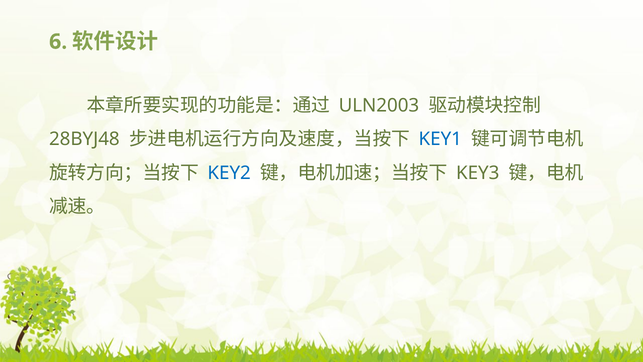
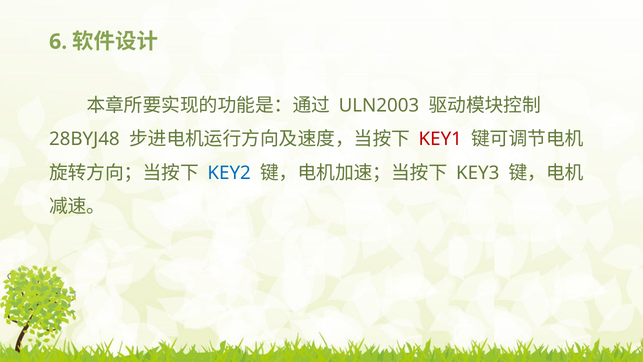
KEY1 colour: blue -> red (440, 139)
